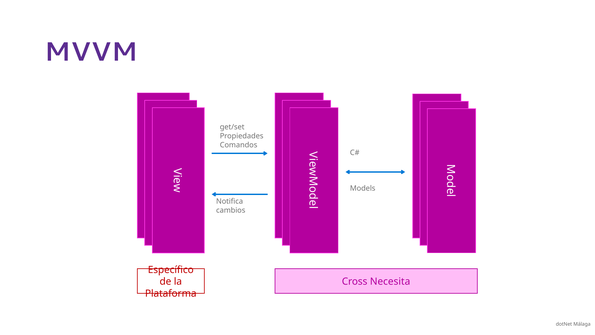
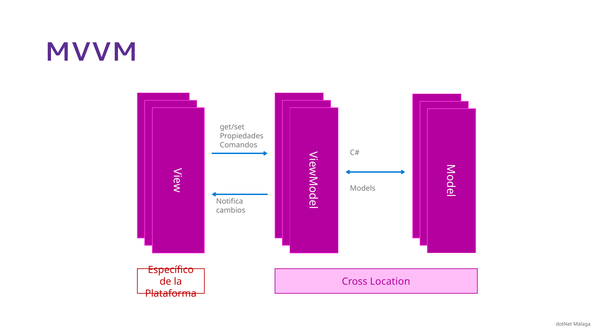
Necesita: Necesita -> Location (390, 281)
